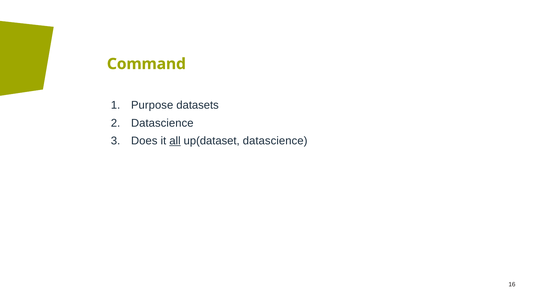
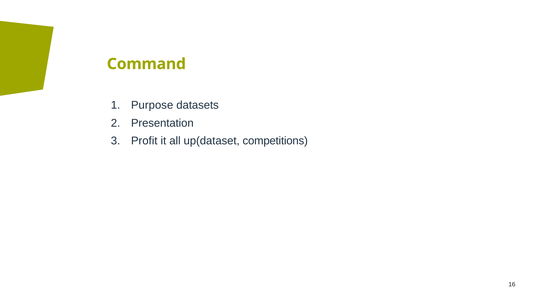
Datascience: Datascience -> Presentation (162, 123)
Does: Does -> Profit (144, 141)
all underline: present -> none (175, 141)
up(dataset datascience: datascience -> competitions (275, 141)
